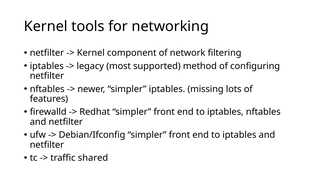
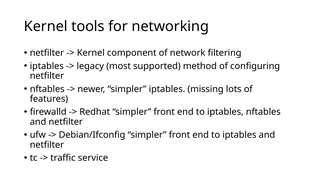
shared: shared -> service (93, 158)
